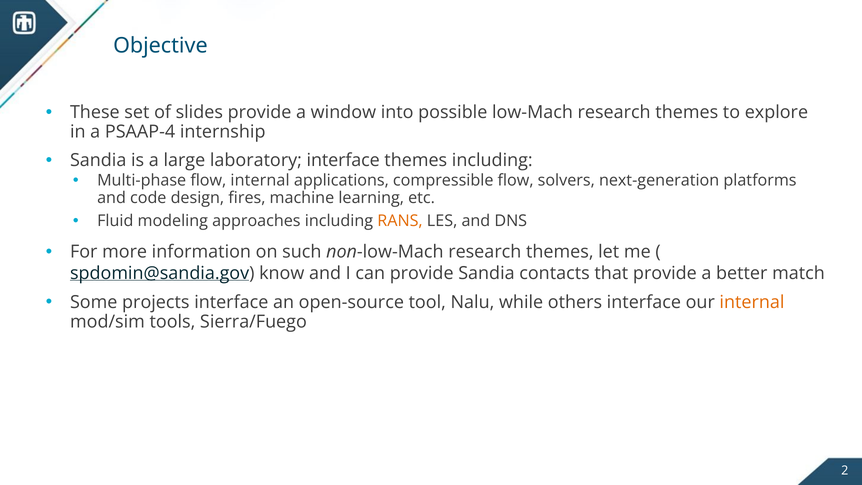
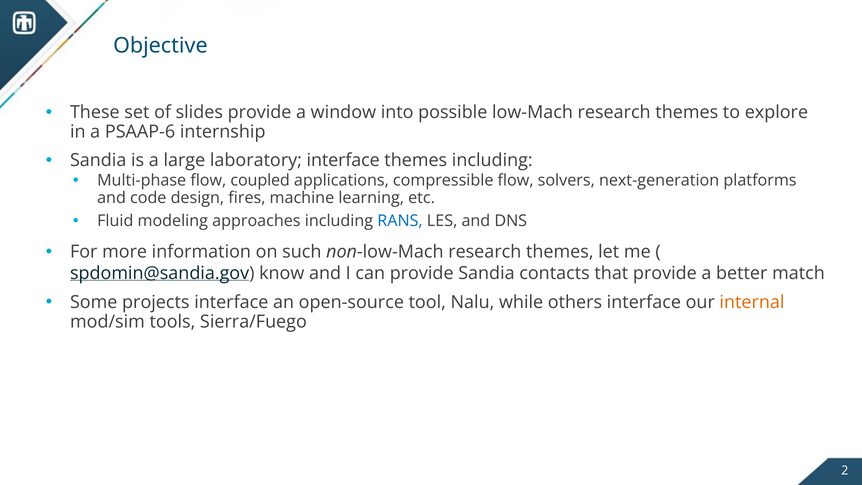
PSAAP-4: PSAAP-4 -> PSAAP-6 (140, 132)
flow internal: internal -> coupled (260, 181)
RANS colour: orange -> blue (400, 221)
